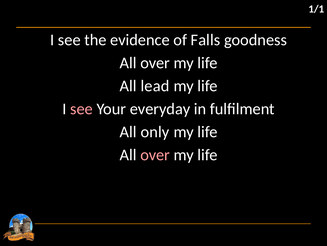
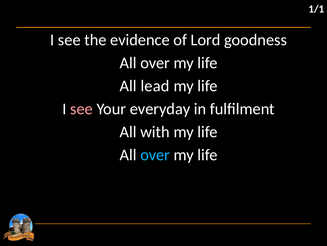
Falls: Falls -> Lord (206, 40)
only: only -> with (155, 131)
over colour: pink -> light blue (155, 154)
